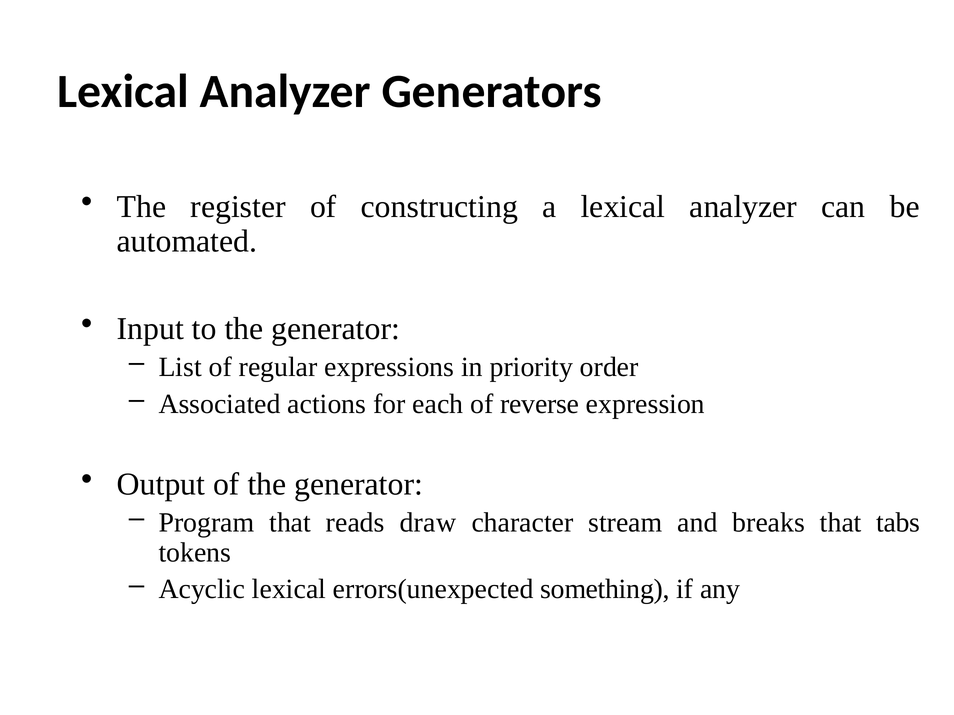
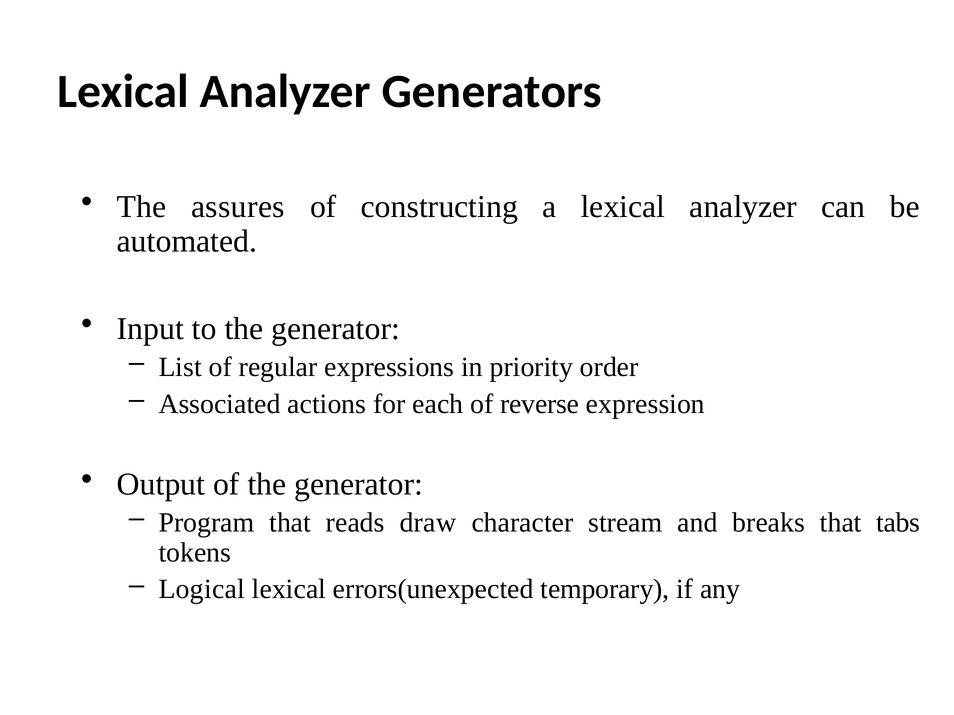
register: register -> assures (238, 207)
Acyclic: Acyclic -> Logical (202, 590)
something: something -> temporary (605, 590)
